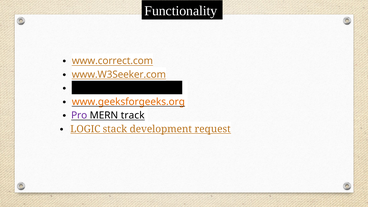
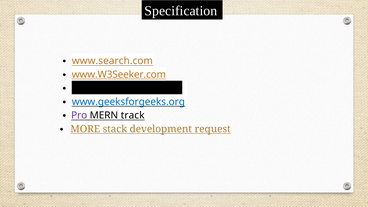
Functionality: Functionality -> Specification (181, 11)
www.correct.com: www.correct.com -> www.search.com (112, 61)
www.geeksforgeeks.org colour: orange -> blue (128, 102)
LOGIC: LOGIC -> MORE (85, 129)
